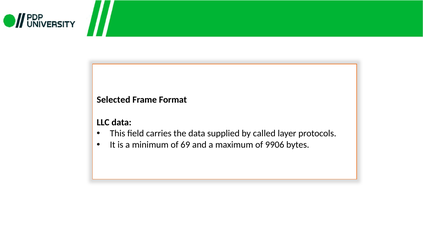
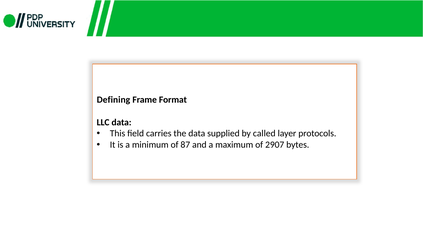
Selected: Selected -> Defining (113, 100)
69: 69 -> 87 (185, 145)
9906: 9906 -> 2907 (275, 145)
